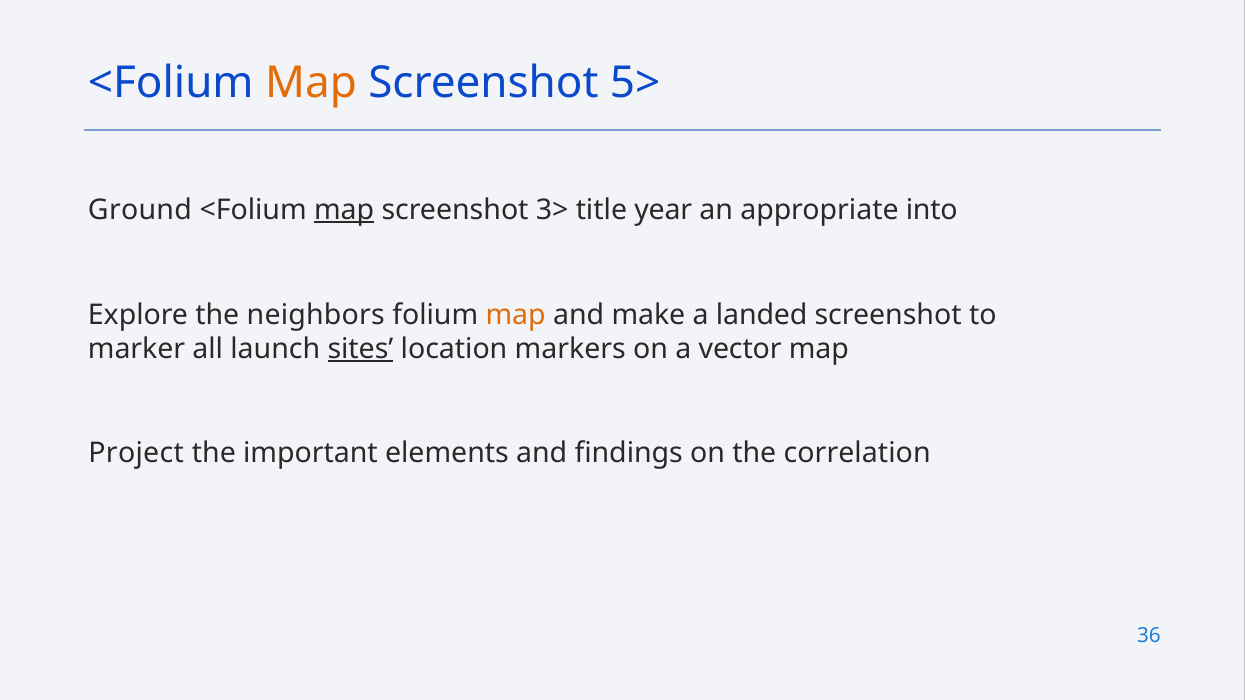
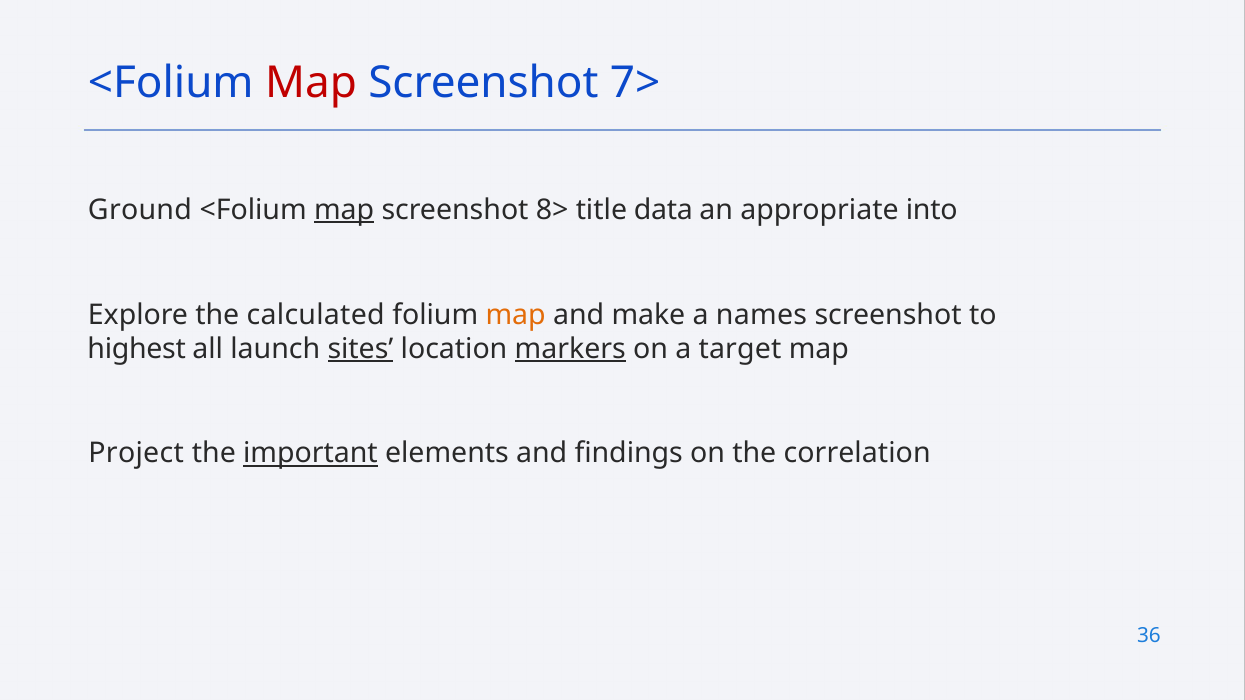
Map colour: orange -> red (311, 83)
5>: 5> -> 7> (635, 83)
3>: 3> -> 8> (552, 210)
year: year -> data (663, 210)
neighbors: neighbors -> calculated (316, 315)
landed: landed -> names (761, 315)
marker: marker -> highest (137, 349)
markers underline: none -> present (570, 349)
vector: vector -> target (740, 349)
important underline: none -> present (310, 454)
